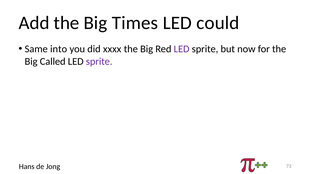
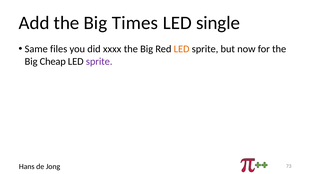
could: could -> single (218, 23)
into: into -> files (59, 49)
LED colour: purple -> orange (182, 49)
Called: Called -> Cheap (53, 62)
